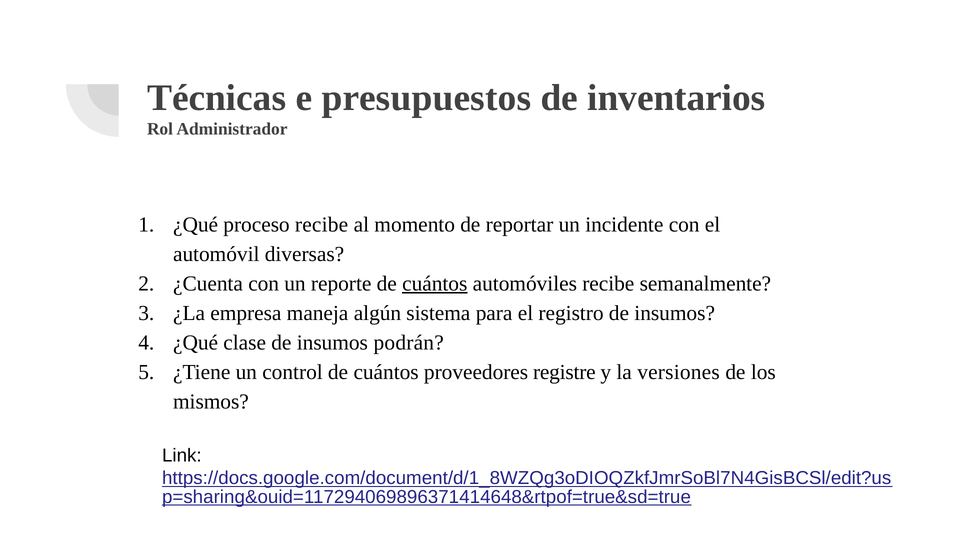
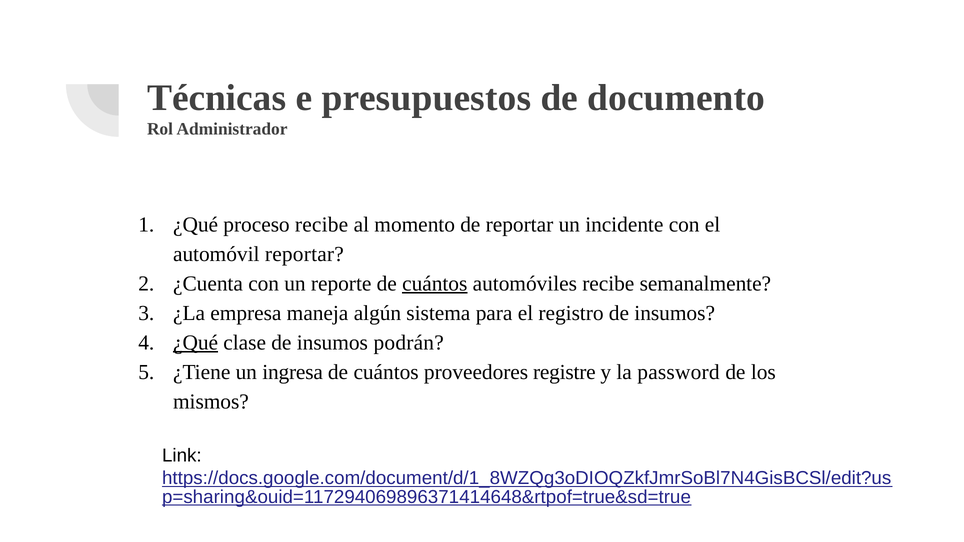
inventarios: inventarios -> documento (676, 98)
automóvil diversas: diversas -> reportar (304, 254)
¿Qué underline: none -> present (196, 343)
control: control -> ingresa (293, 372)
versiones: versiones -> password (679, 372)
